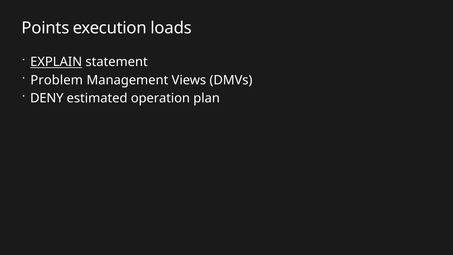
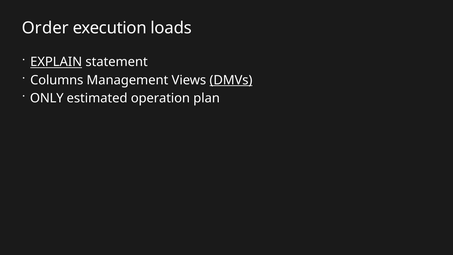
Points: Points -> Order (45, 28)
Problem: Problem -> Columns (57, 80)
DMVs underline: none -> present (231, 80)
DENY: DENY -> ONLY (47, 98)
